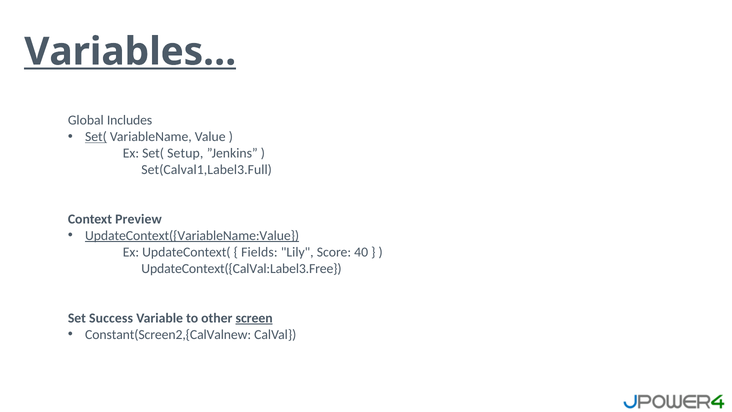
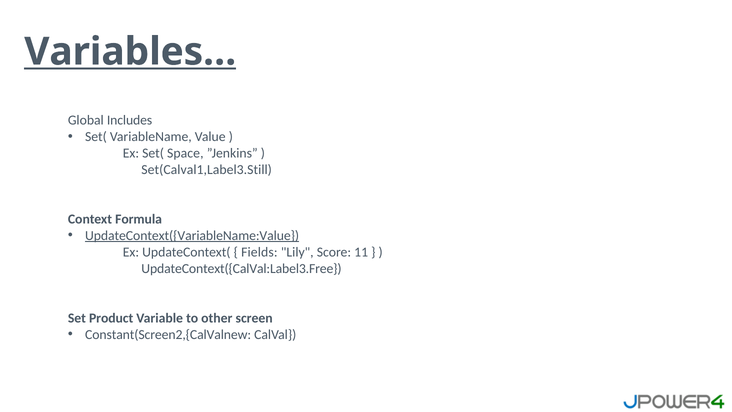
Set( underline: present -> none (96, 137)
Setup: Setup -> Space (185, 153)
Set(Calval1,Label3.Full: Set(Calval1,Label3.Full -> Set(Calval1,Label3.Still (207, 170)
Preview: Preview -> Formula (139, 219)
40: 40 -> 11 (361, 252)
Success: Success -> Product (111, 318)
screen underline: present -> none (254, 318)
